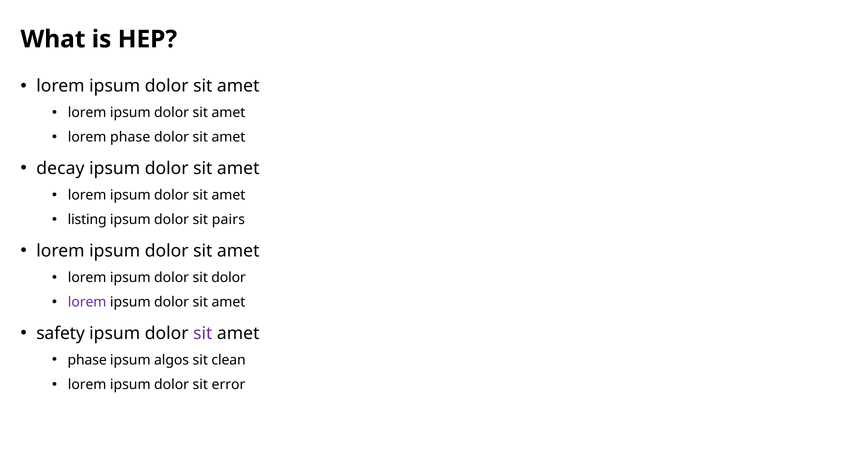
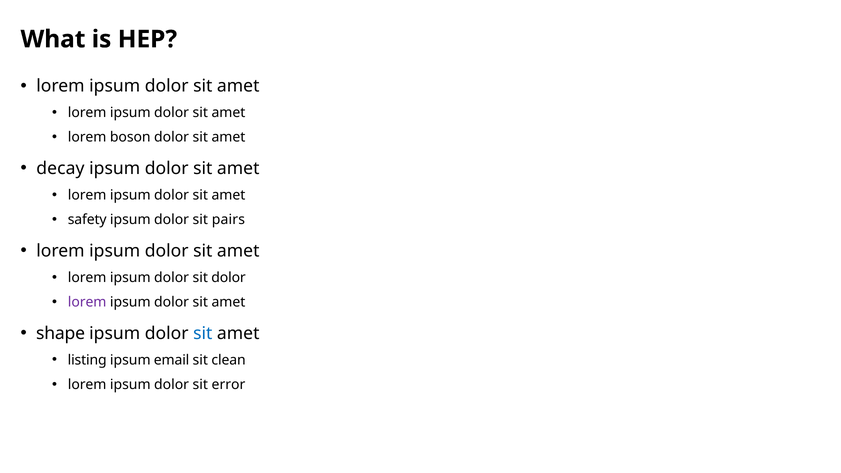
lorem phase: phase -> boson (130, 137)
listing: listing -> safety (87, 220)
safety: safety -> shape (61, 333)
sit colour: purple -> blue (203, 333)
phase: phase -> listing (87, 360)
algos: algos -> email (172, 360)
